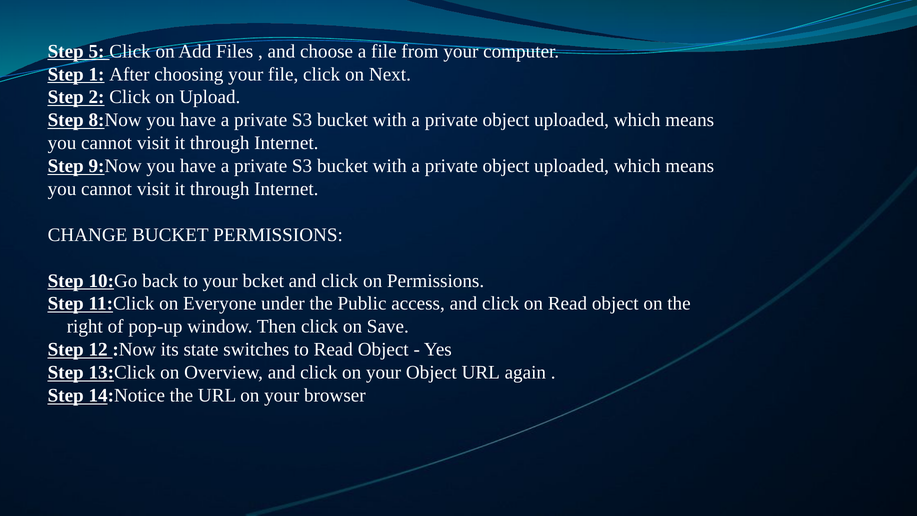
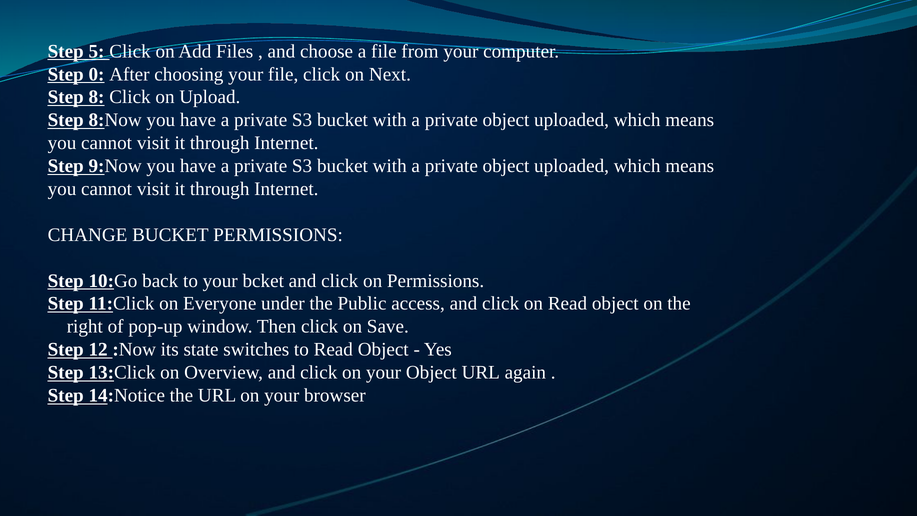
1: 1 -> 0 (96, 74)
2: 2 -> 8 (96, 97)
